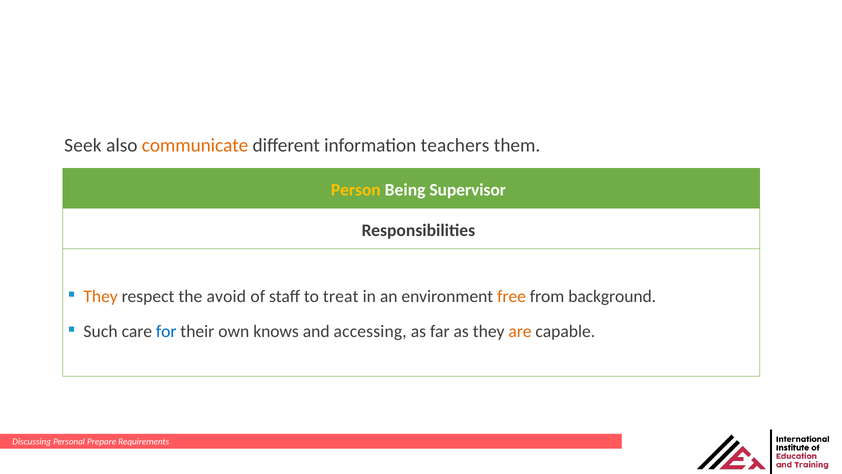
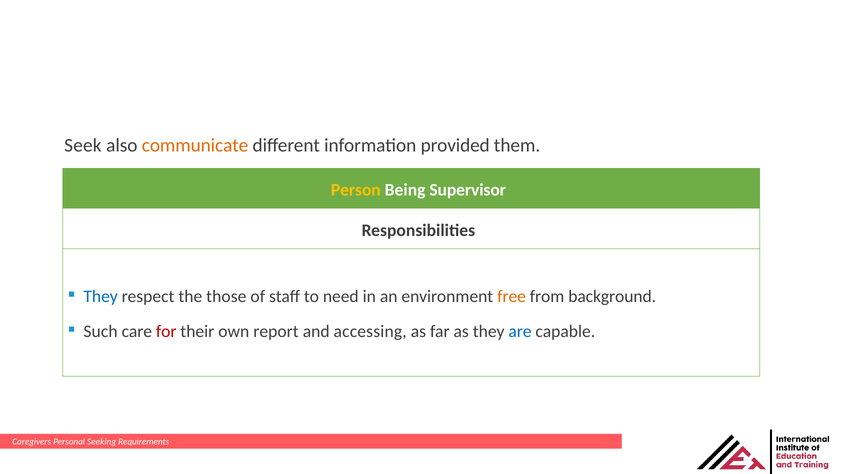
teachers: teachers -> provided (455, 145)
They colour: orange -> blue (101, 296)
avoid: avoid -> those (226, 296)
treat: treat -> need (341, 296)
for colour: blue -> red (166, 331)
knows: knows -> report (276, 331)
are colour: orange -> blue (520, 331)
Discussing: Discussing -> Caregivers (32, 442)
Prepare: Prepare -> Seeking (102, 442)
